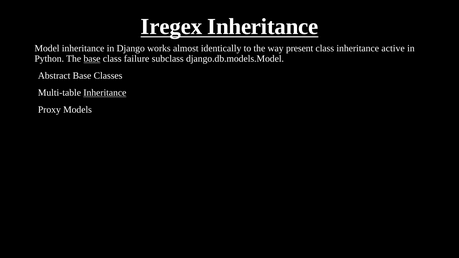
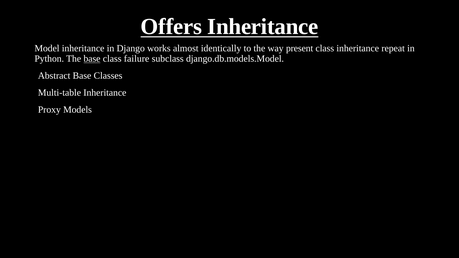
Iregex: Iregex -> Offers (171, 27)
active: active -> repeat (393, 48)
Inheritance underline: present -> none (105, 93)
